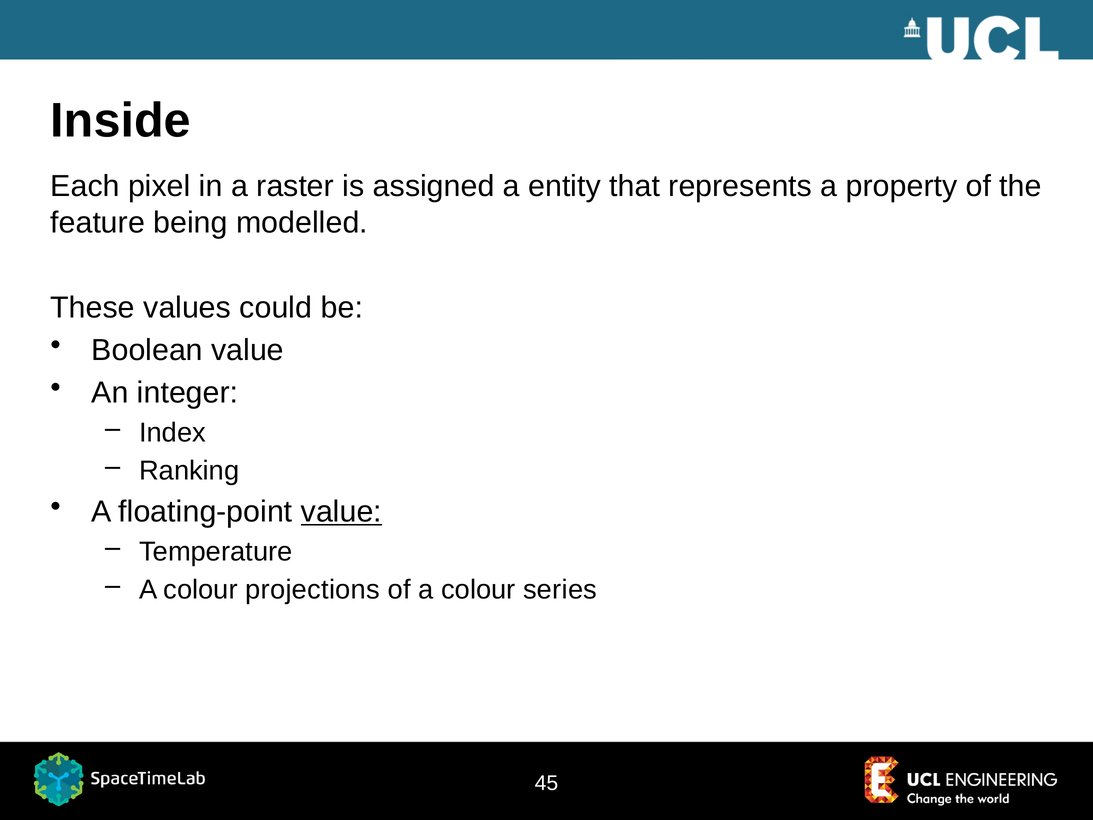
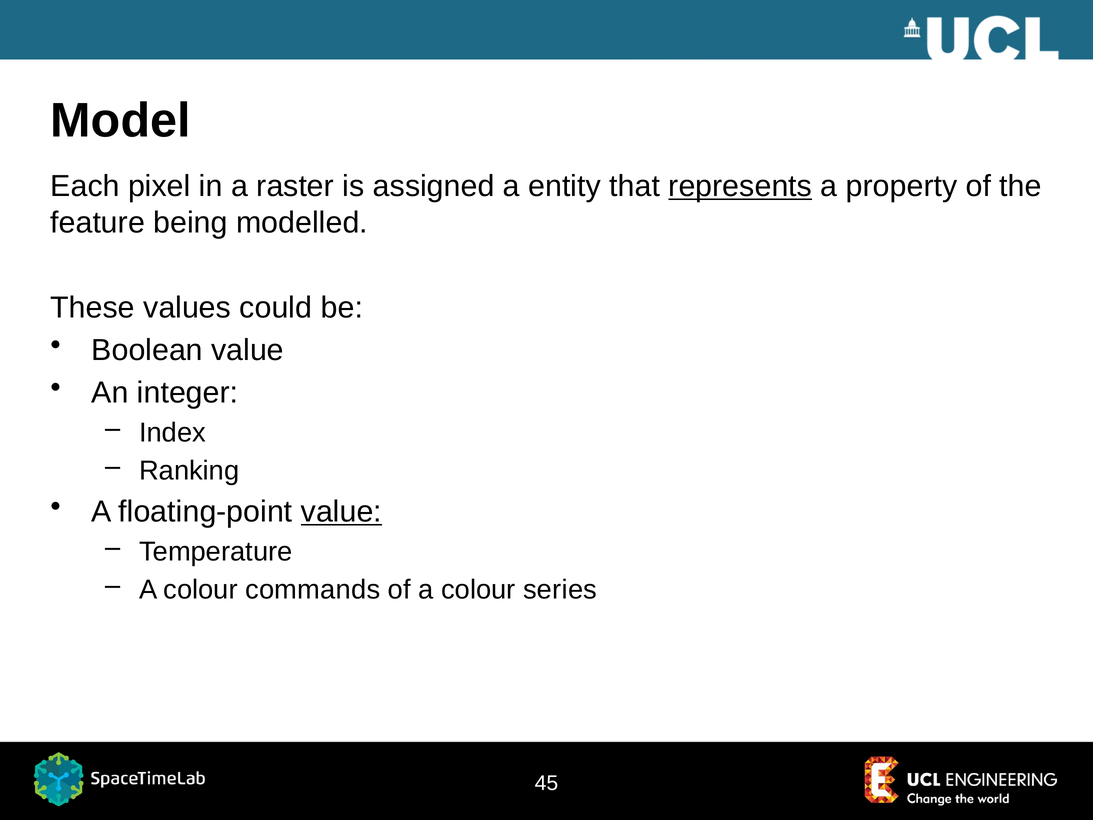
Inside: Inside -> Model (121, 121)
represents underline: none -> present (740, 186)
projections: projections -> commands (313, 590)
